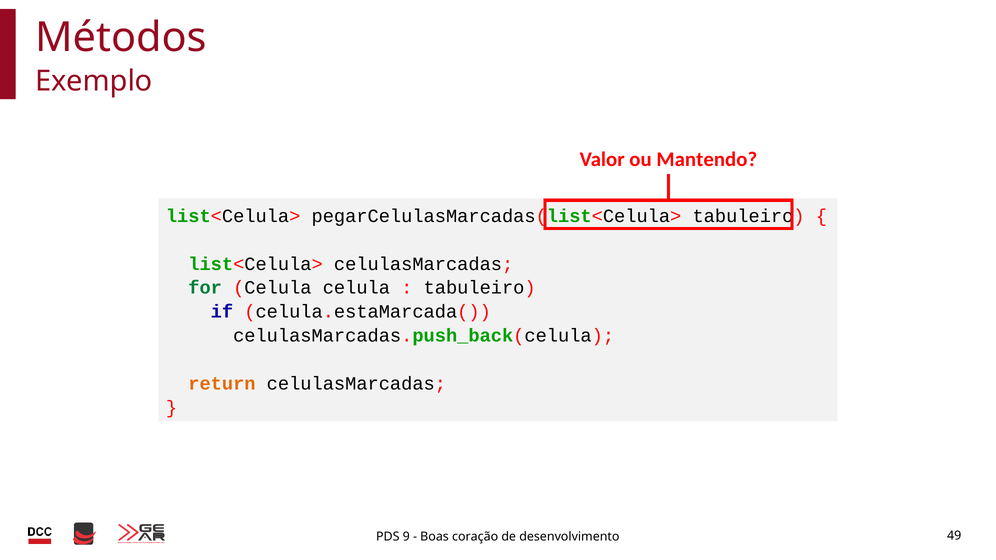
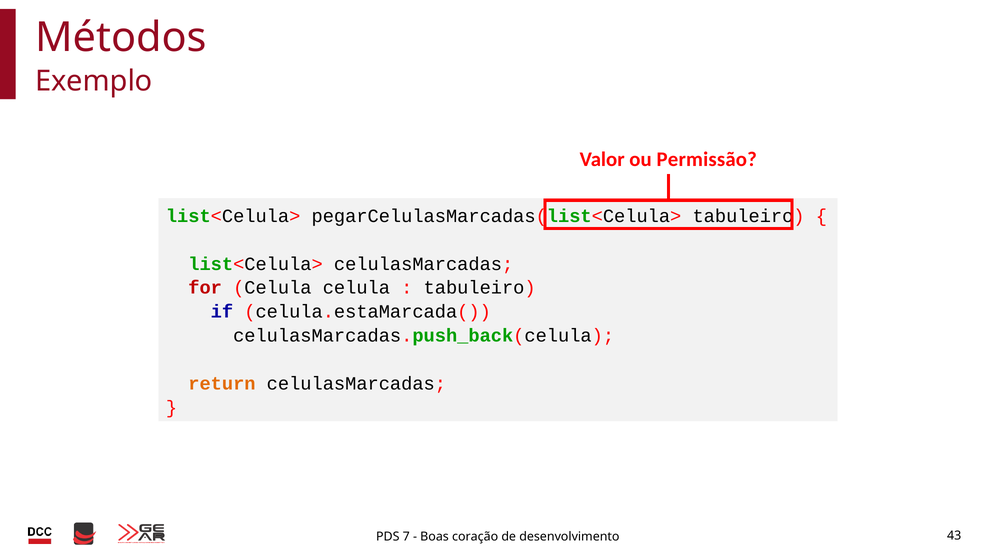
Mantendo: Mantendo -> Permissão (707, 159)
for colour: green -> red (205, 288)
9: 9 -> 7 (406, 537)
49: 49 -> 43 (954, 536)
